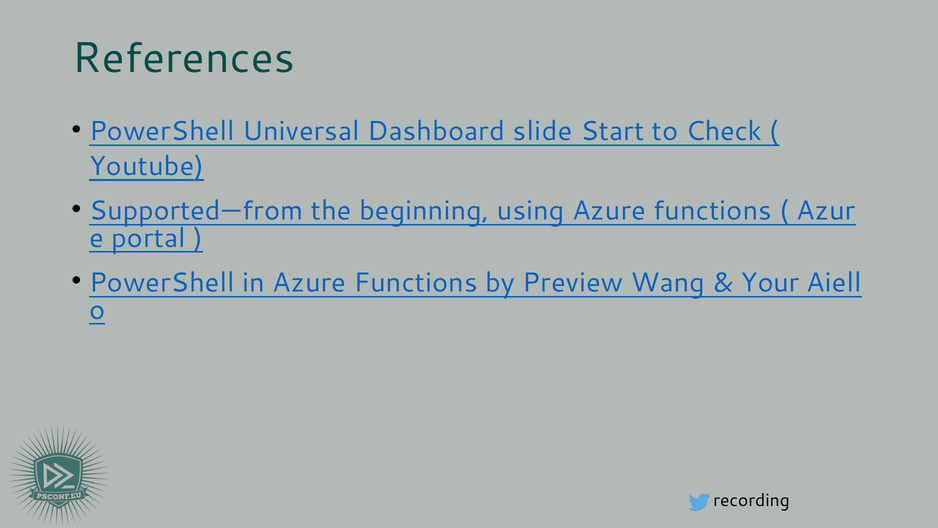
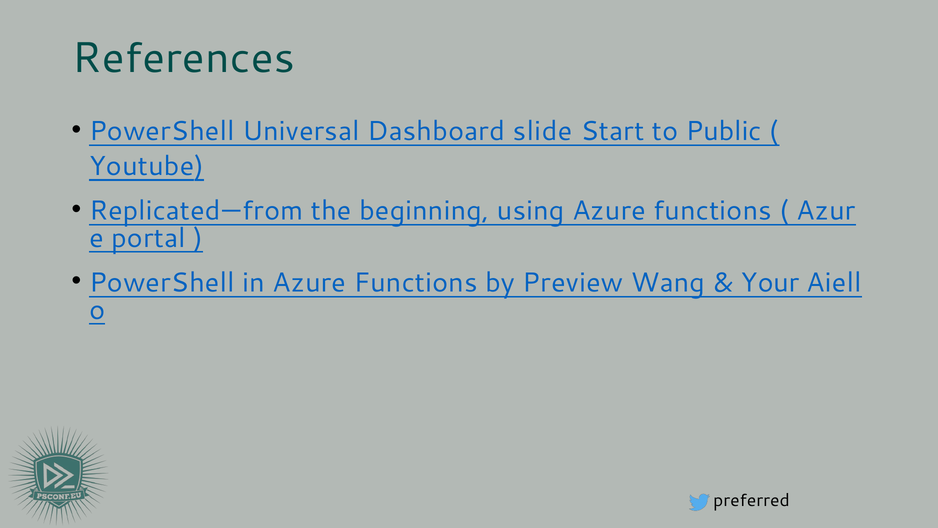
Check: Check -> Public (724, 131)
Supported: Supported -> Replicated (155, 211)
recording: recording -> preferred (751, 500)
